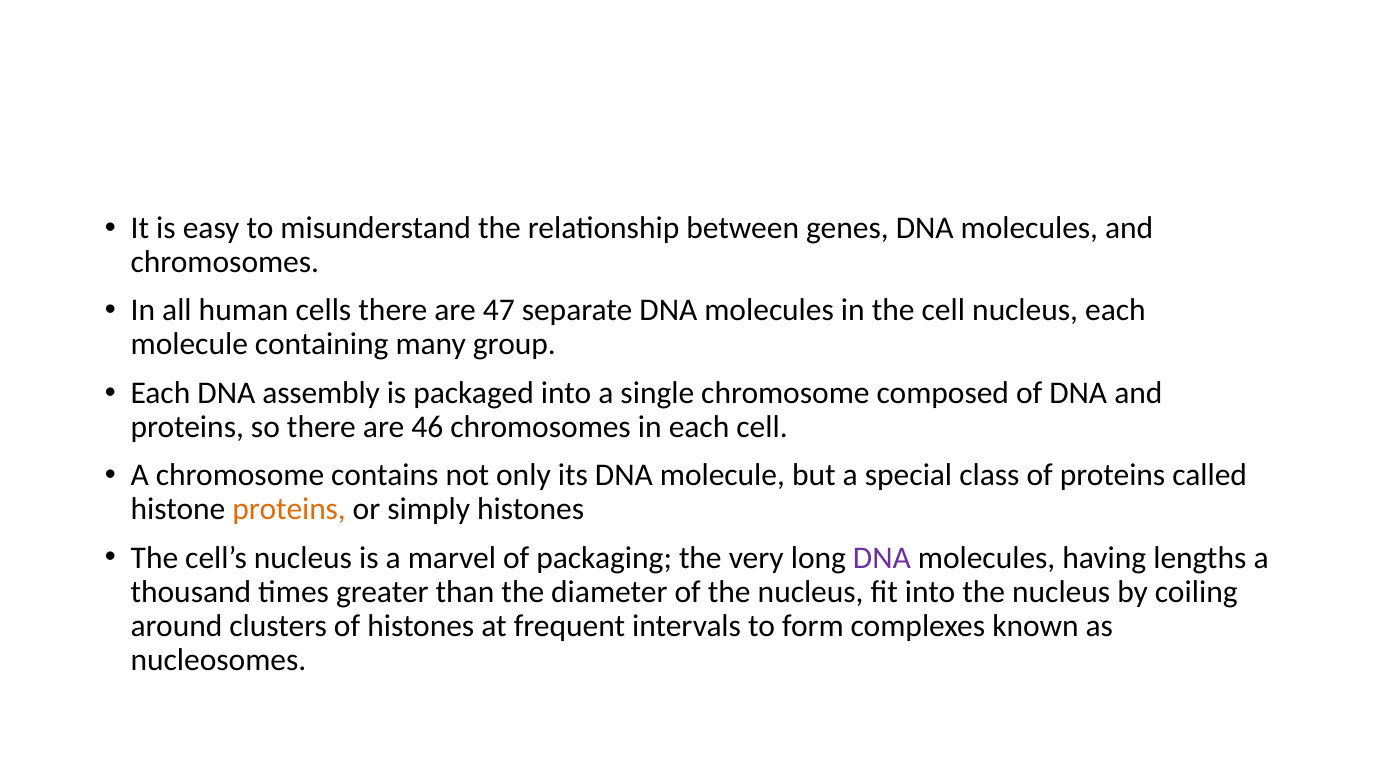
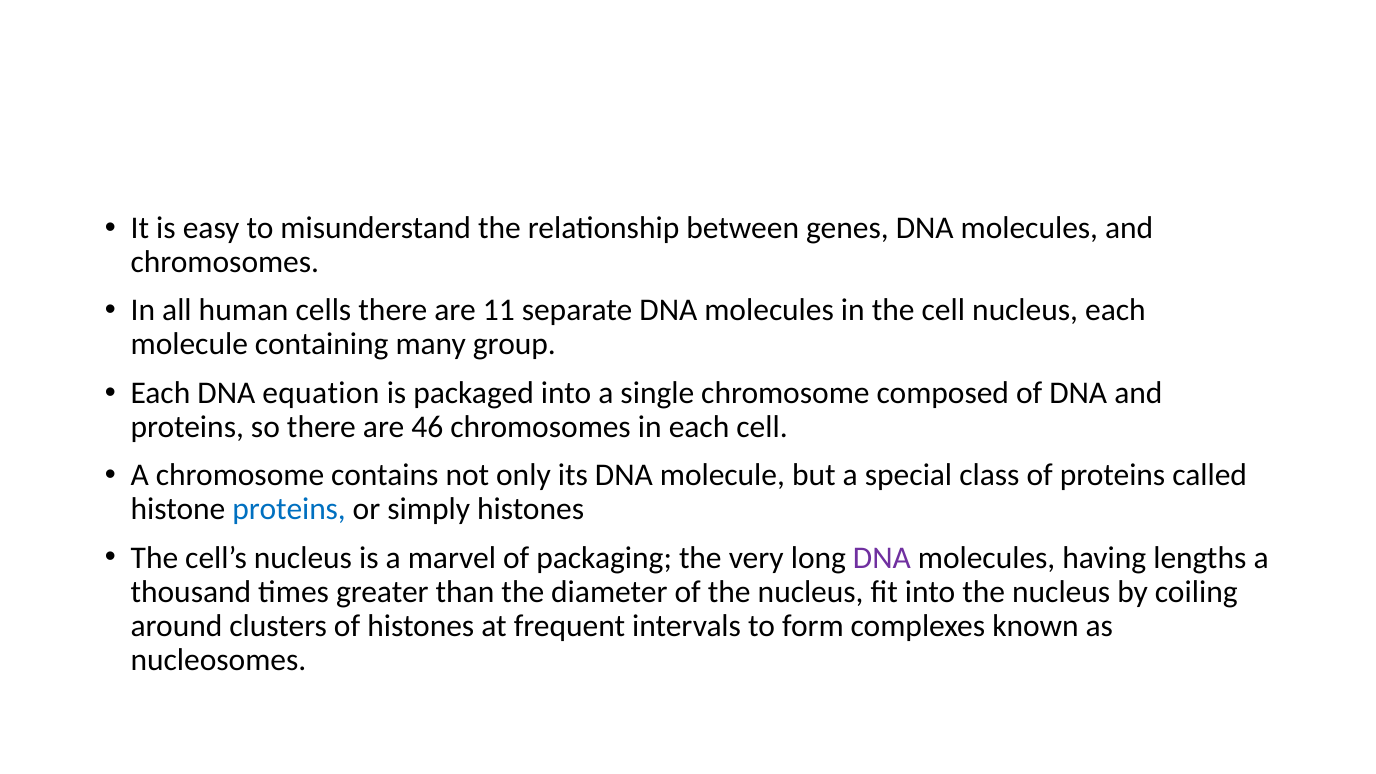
47: 47 -> 11 (499, 310)
assembly: assembly -> equation (321, 393)
proteins colour: orange -> blue (289, 509)
